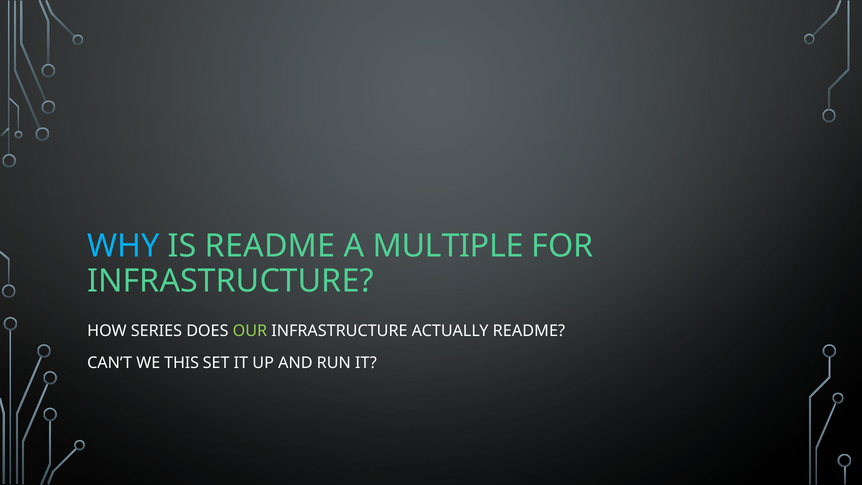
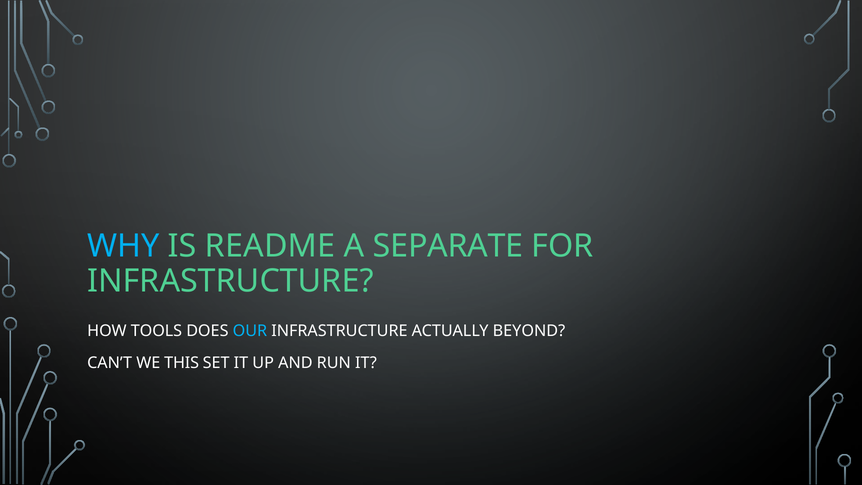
MULTIPLE: MULTIPLE -> SEPARATE (448, 246)
SERIES: SERIES -> TOOLS (156, 331)
OUR colour: light green -> light blue (250, 331)
ACTUALLY README: README -> BEYOND (529, 331)
